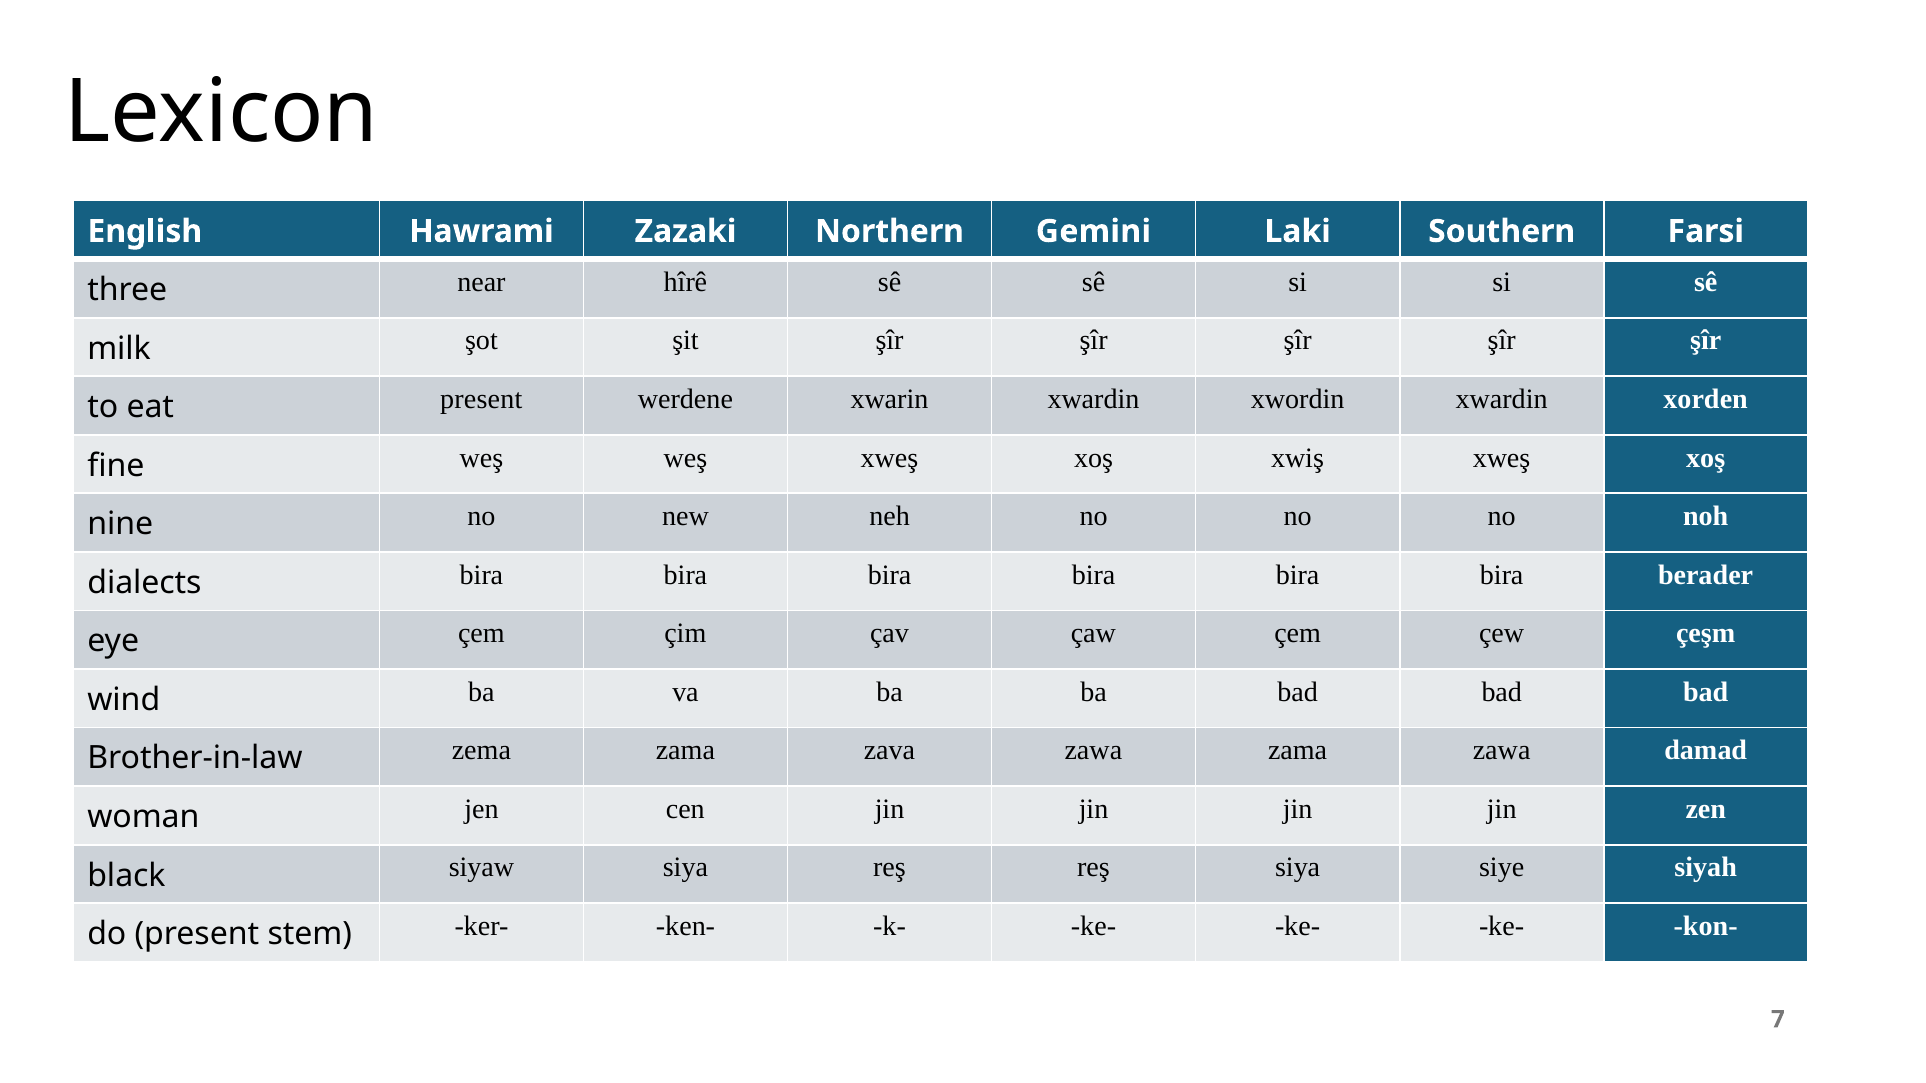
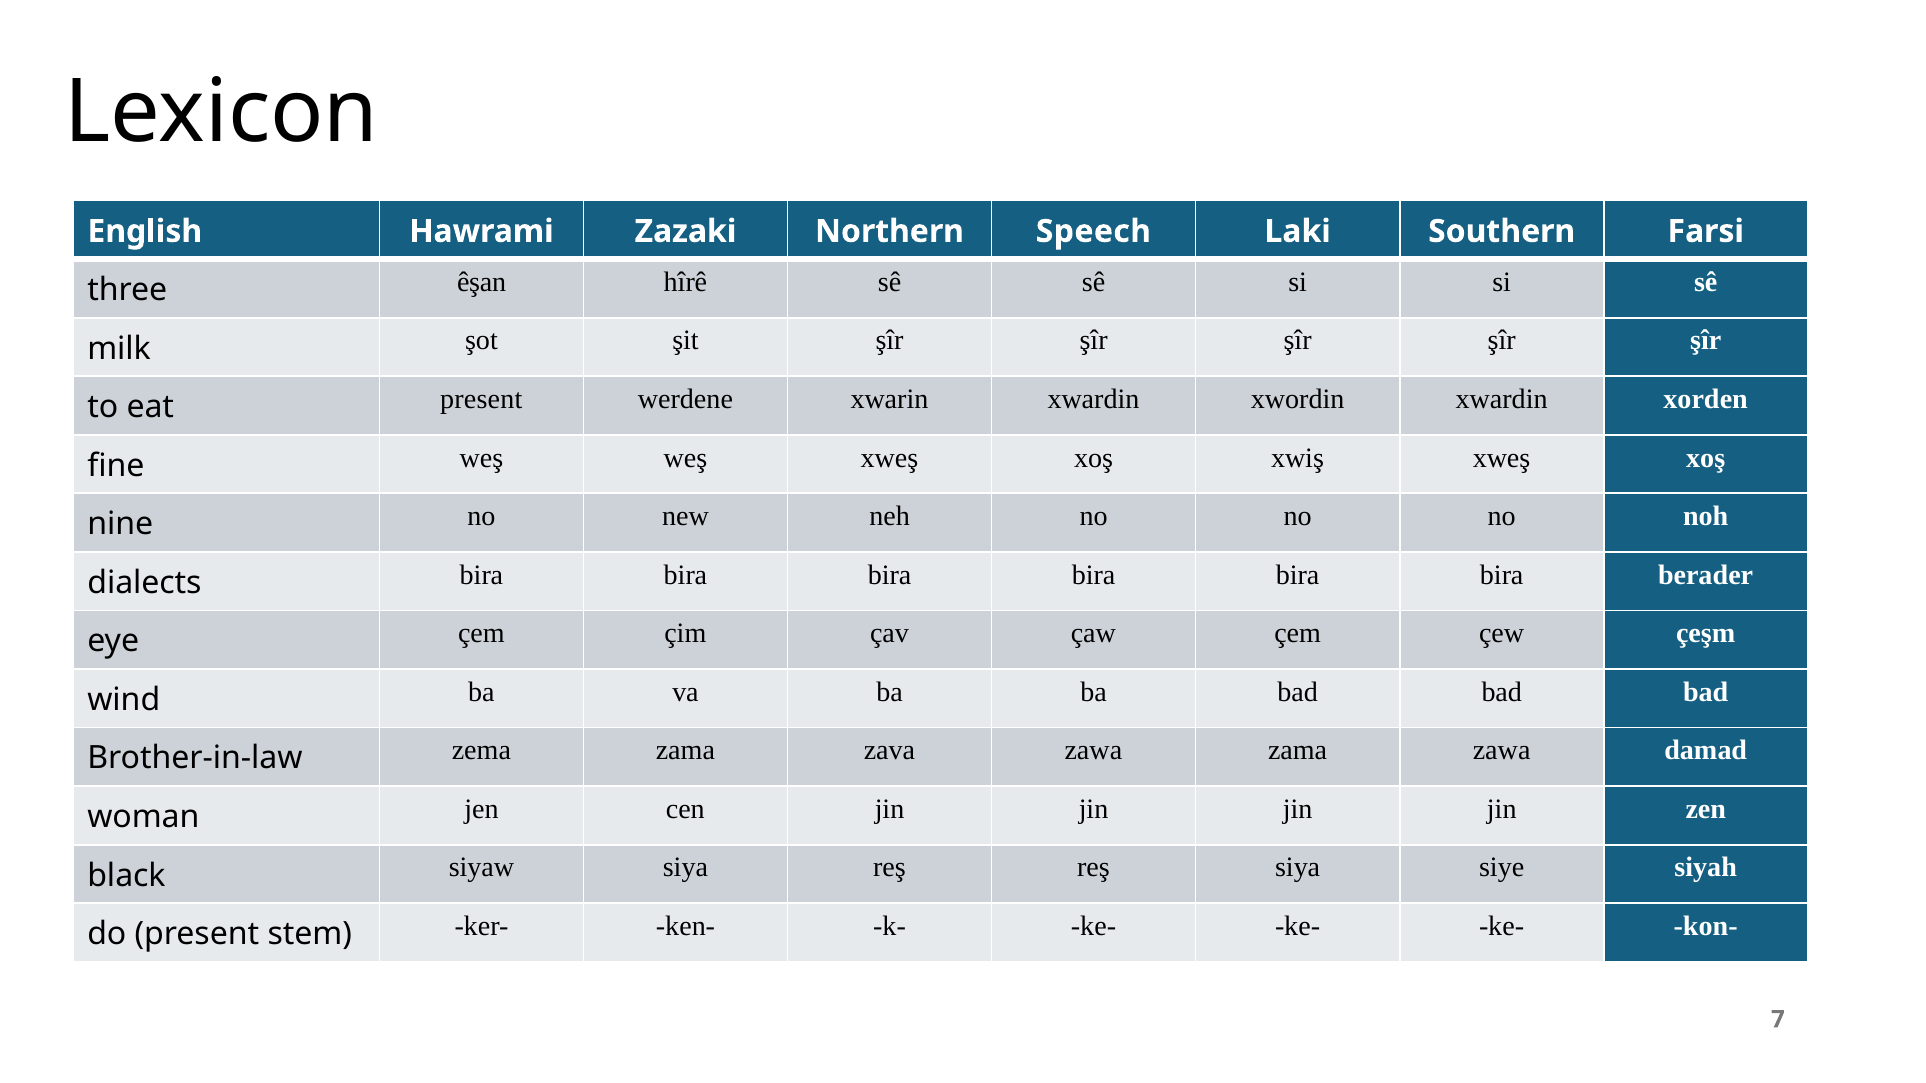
Gemini: Gemini -> Speech (1093, 231)
near: near -> êşan (482, 282)
